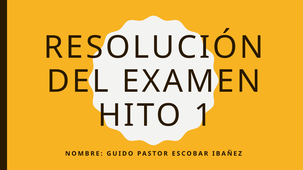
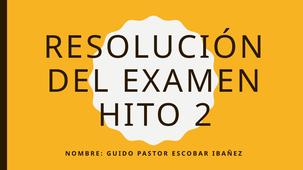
1: 1 -> 2 (203, 116)
